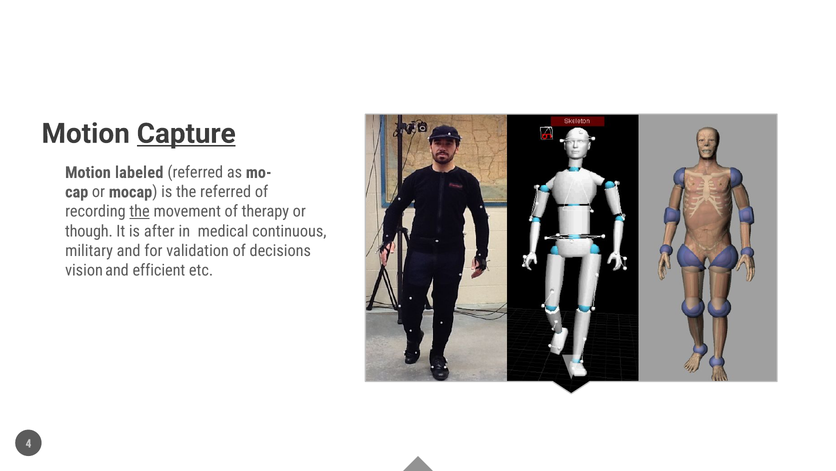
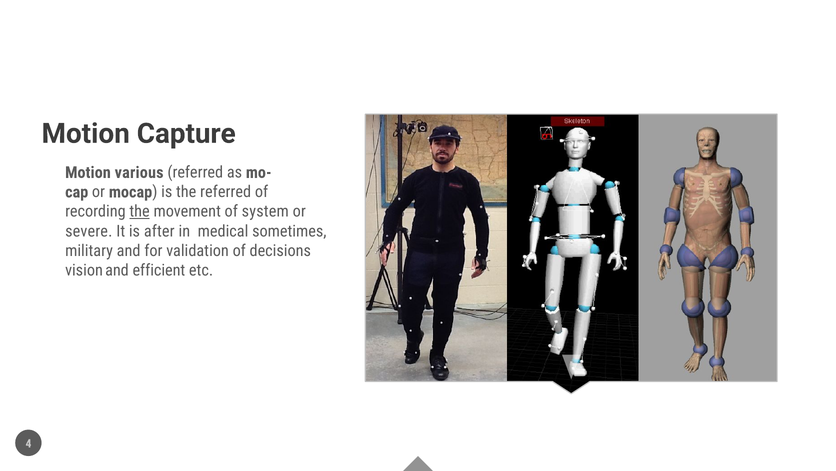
Capture underline: present -> none (186, 133)
labeled: labeled -> various (139, 172)
therapy: therapy -> system (265, 211)
though: though -> severe (89, 231)
continuous: continuous -> sometimes (289, 231)
